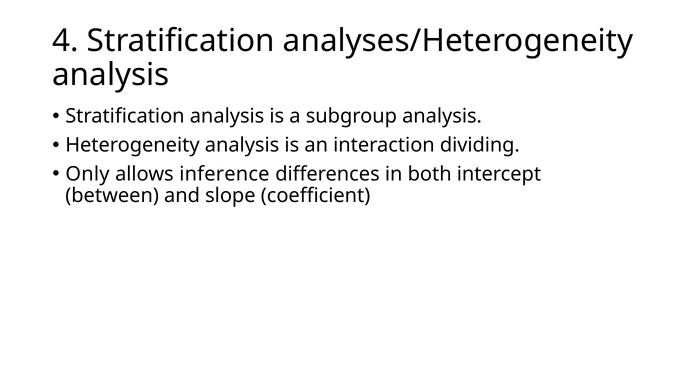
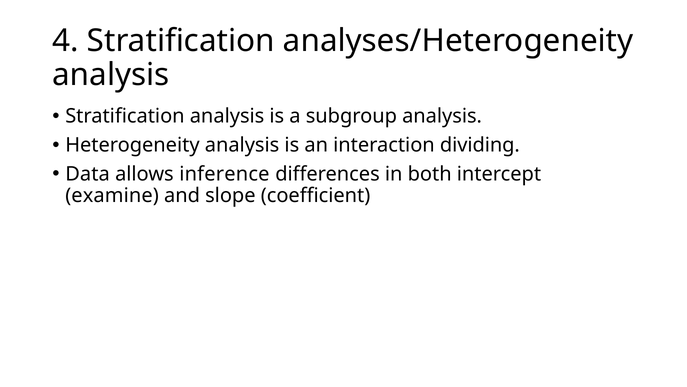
Only: Only -> Data (88, 174)
between: between -> examine (112, 195)
